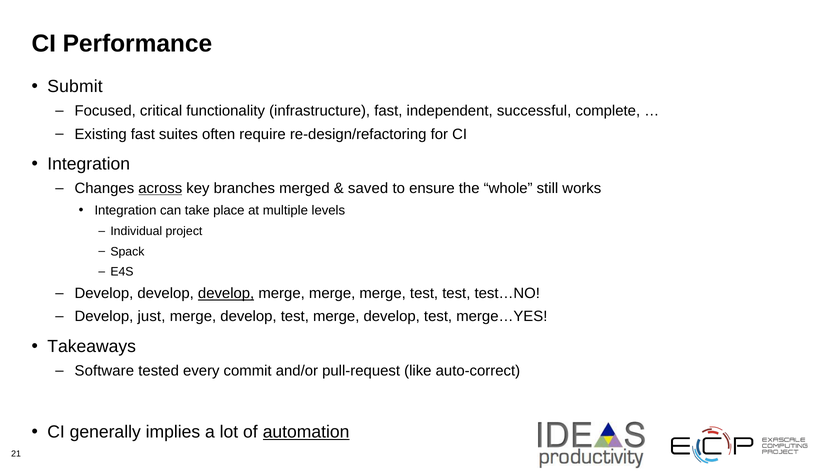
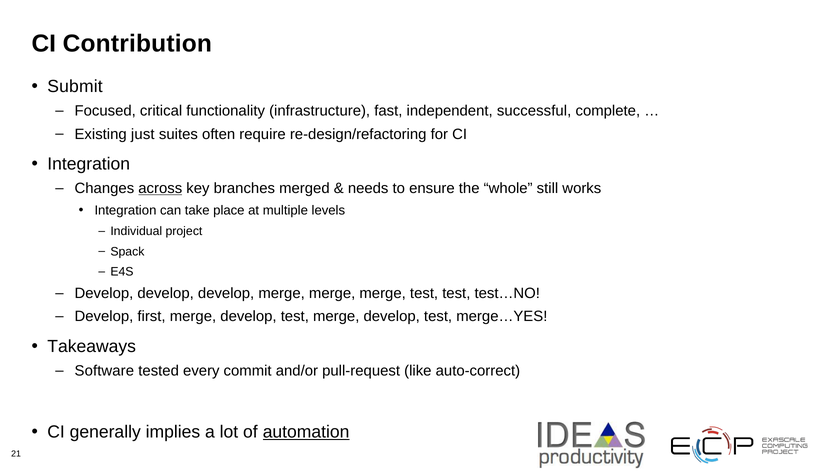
Performance: Performance -> Contribution (137, 43)
Existing fast: fast -> just (143, 134)
saved: saved -> needs (368, 188)
develop underline: present -> none (226, 293)
just: just -> first (152, 316)
